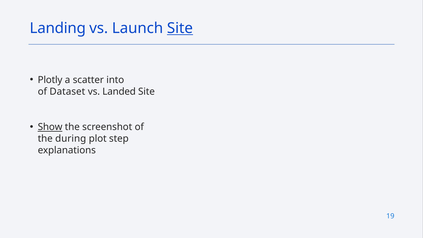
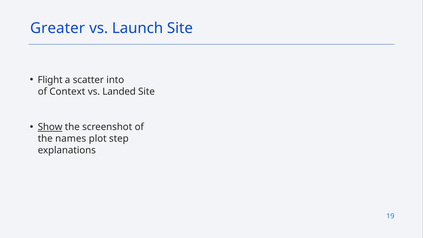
Landing: Landing -> Greater (58, 28)
Site underline: present -> none (180, 28)
Plotly: Plotly -> Flight (50, 80)
Dataset: Dataset -> Context (67, 91)
during: during -> names (71, 139)
